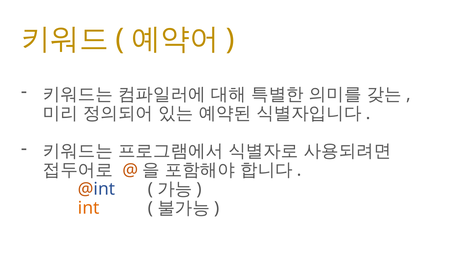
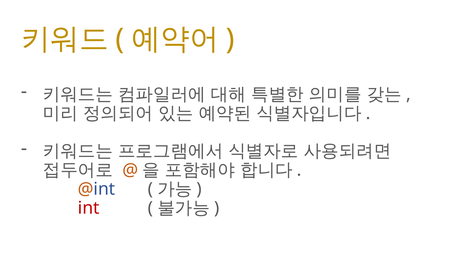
int colour: orange -> red (89, 208)
